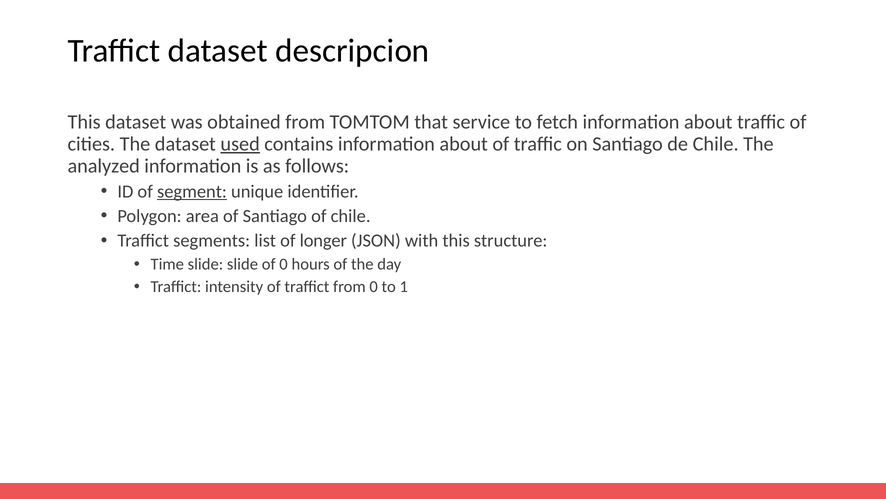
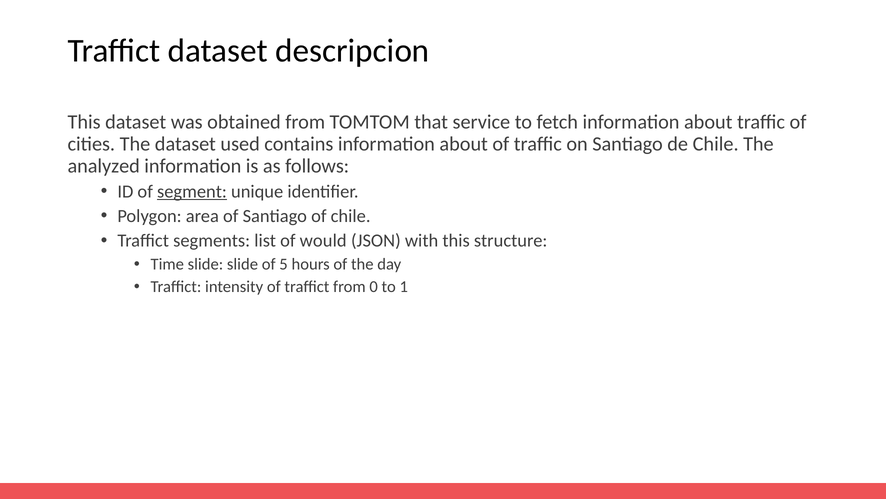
used underline: present -> none (240, 144)
longer: longer -> would (323, 240)
of 0: 0 -> 5 (284, 264)
